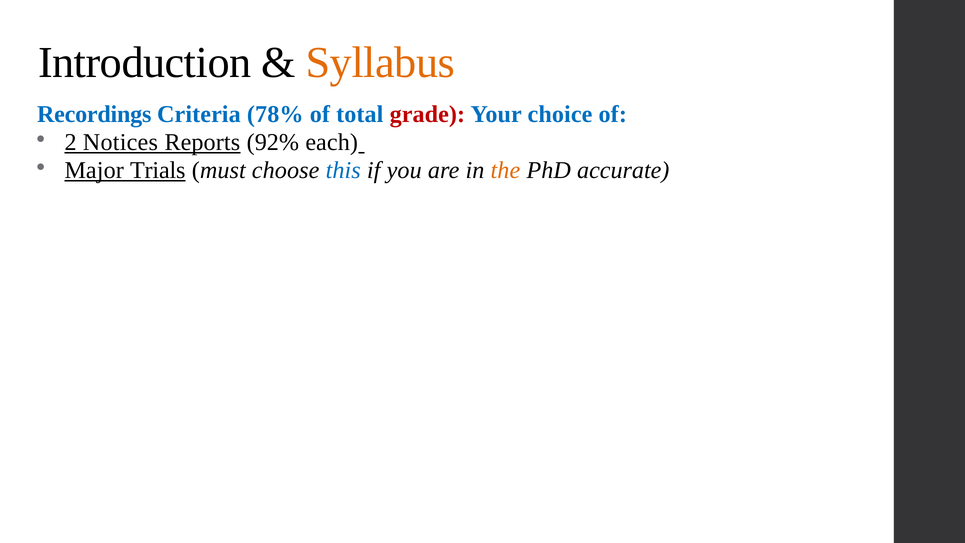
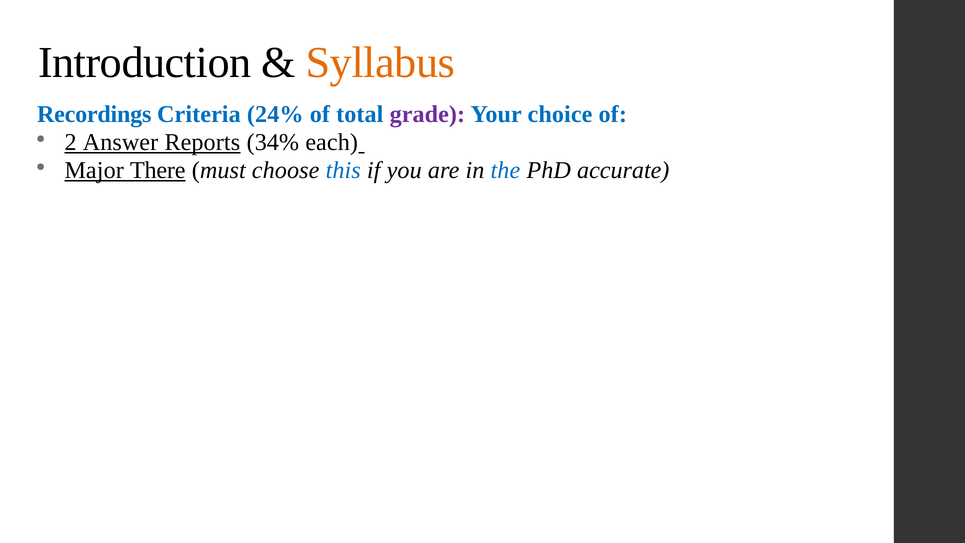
78%: 78% -> 24% (275, 114)
grade colour: red -> purple (427, 114)
Notices: Notices -> Answer (120, 142)
92%: 92% -> 34% (273, 142)
Trials: Trials -> There (158, 170)
the colour: orange -> blue (505, 170)
